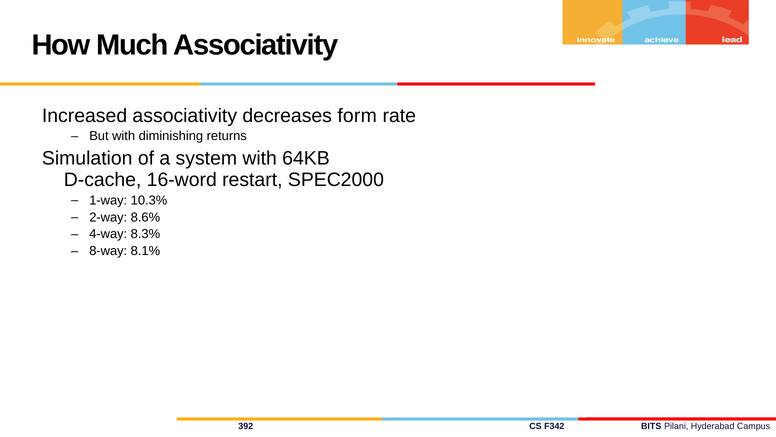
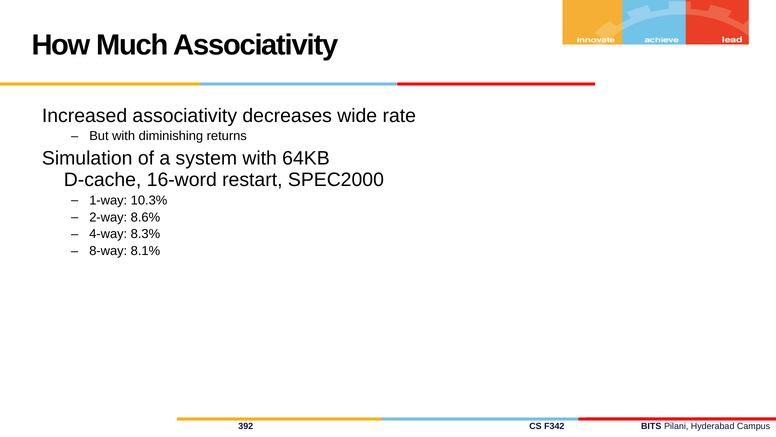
form: form -> wide (357, 115)
